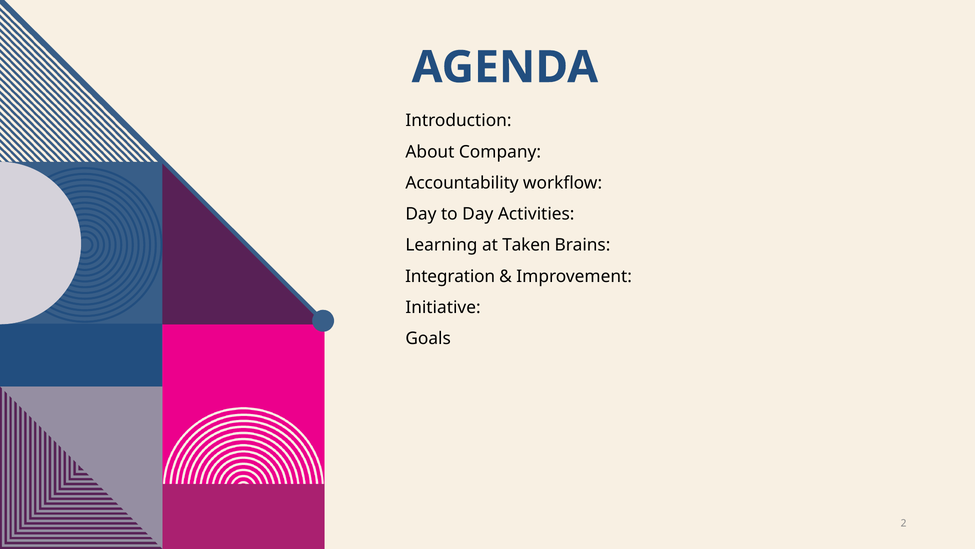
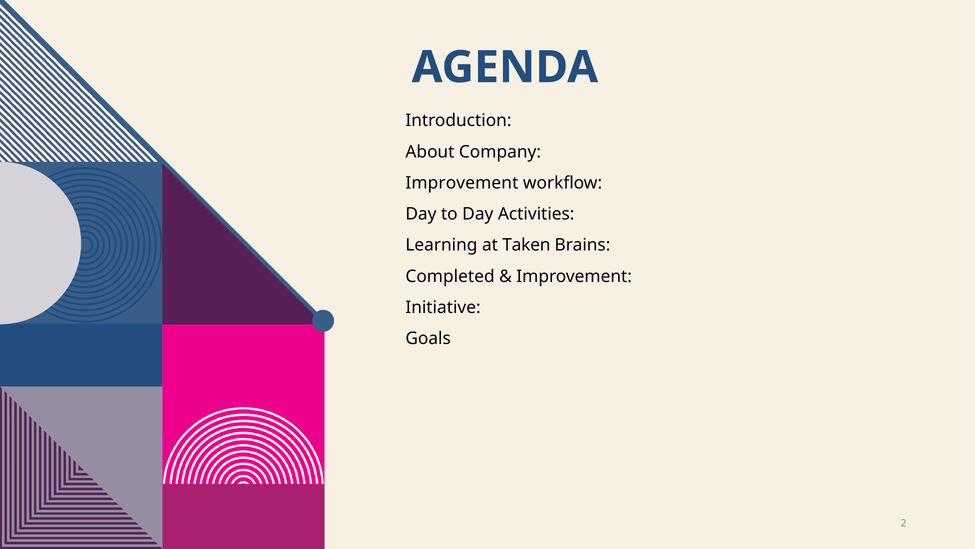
Accountability: Accountability -> Improvement (462, 183)
Integration: Integration -> Completed (450, 276)
